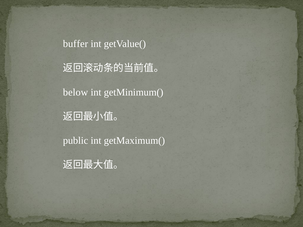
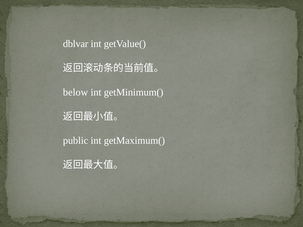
buffer: buffer -> dblvar (76, 44)
